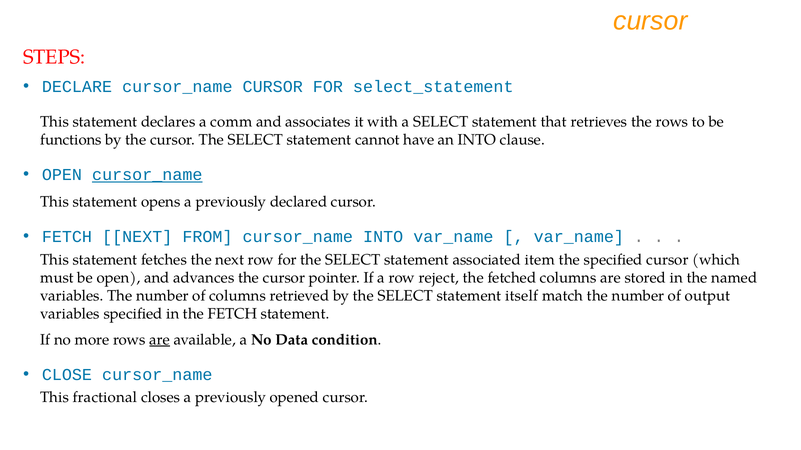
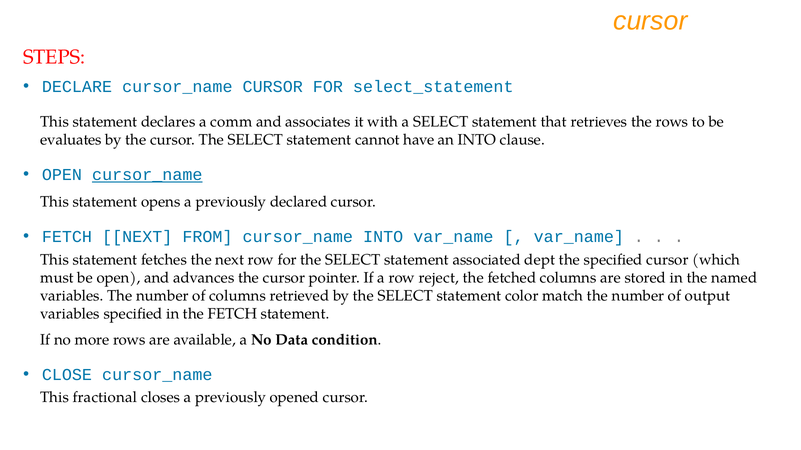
functions: functions -> evaluates (71, 140)
item: item -> dept (540, 260)
itself: itself -> color (522, 296)
are underline: present -> none (160, 340)
